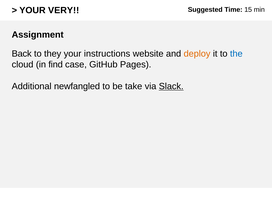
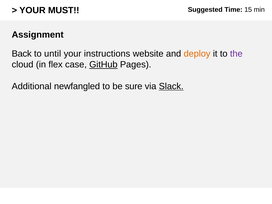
VERY: VERY -> MUST (64, 10)
they: they -> until (53, 54)
the colour: blue -> purple (236, 54)
find: find -> flex (56, 65)
GitHub underline: none -> present (103, 65)
take: take -> sure (134, 86)
